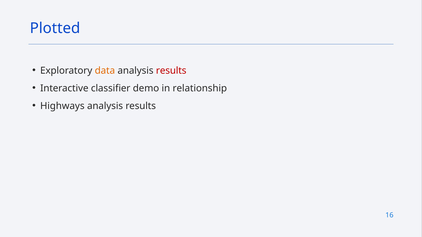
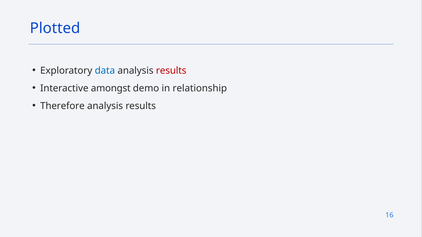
data colour: orange -> blue (105, 71)
classifier: classifier -> amongst (111, 88)
Highways: Highways -> Therefore (62, 106)
